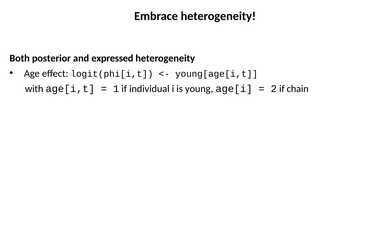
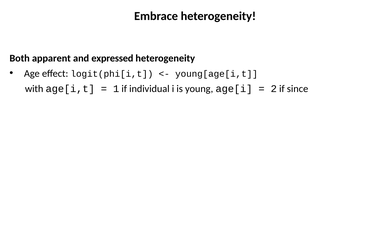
posterior: posterior -> apparent (51, 58)
chain: chain -> since (298, 89)
